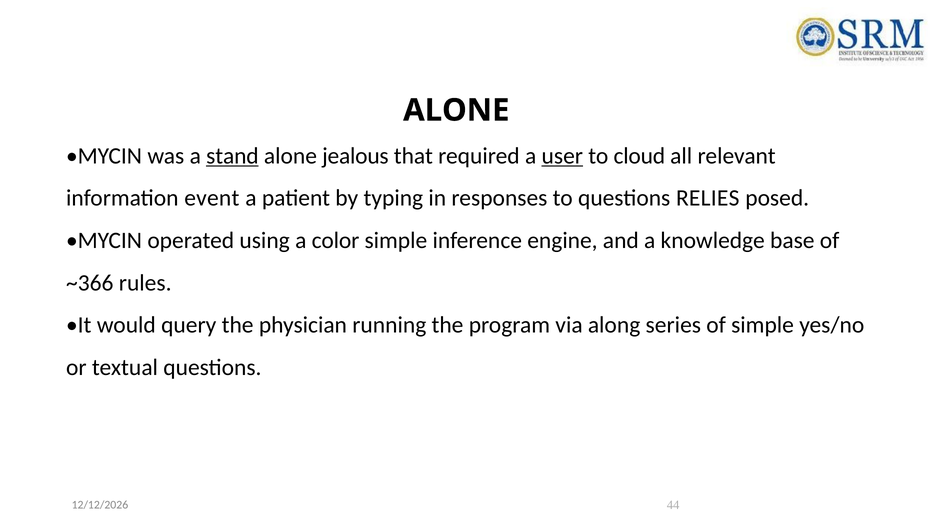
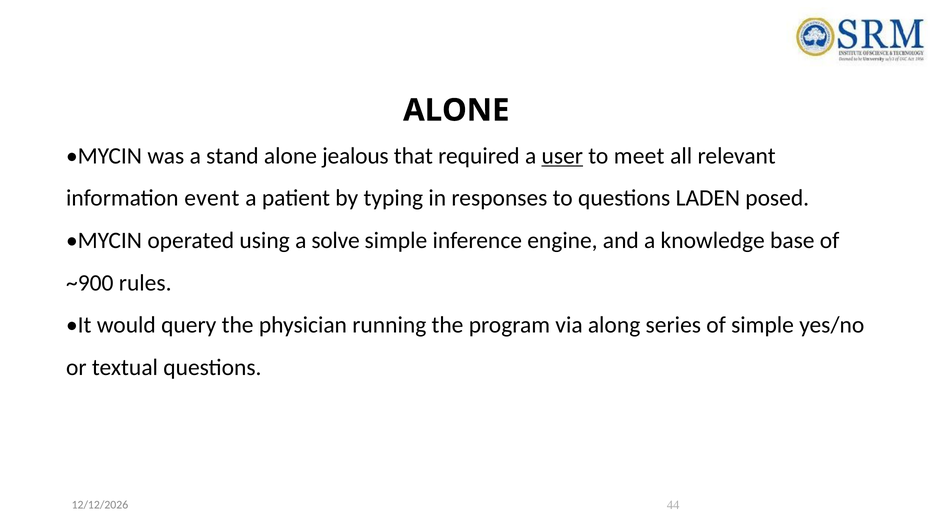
stand underline: present -> none (232, 156)
cloud: cloud -> meet (639, 156)
RELIES: RELIES -> LADEN (708, 198)
color: color -> solve (336, 240)
~366: ~366 -> ~900 (90, 283)
